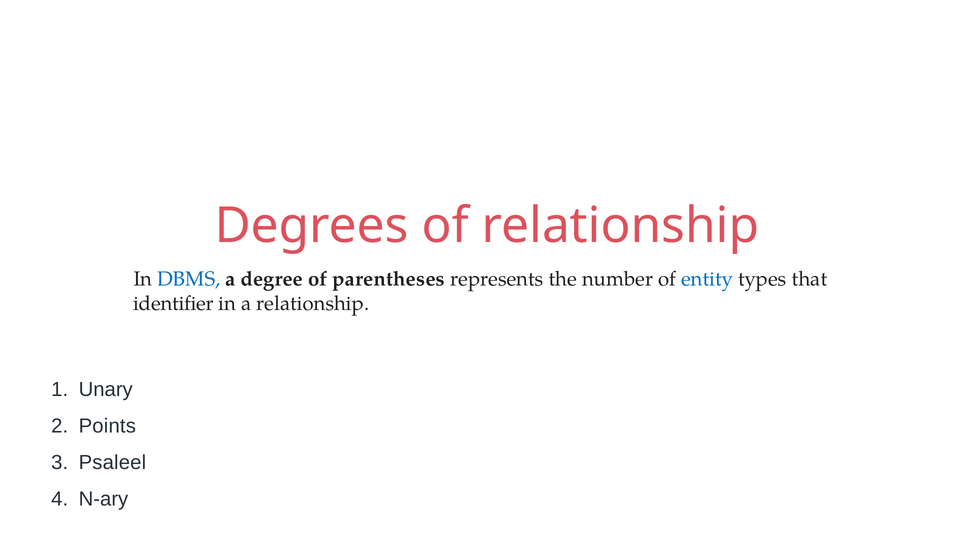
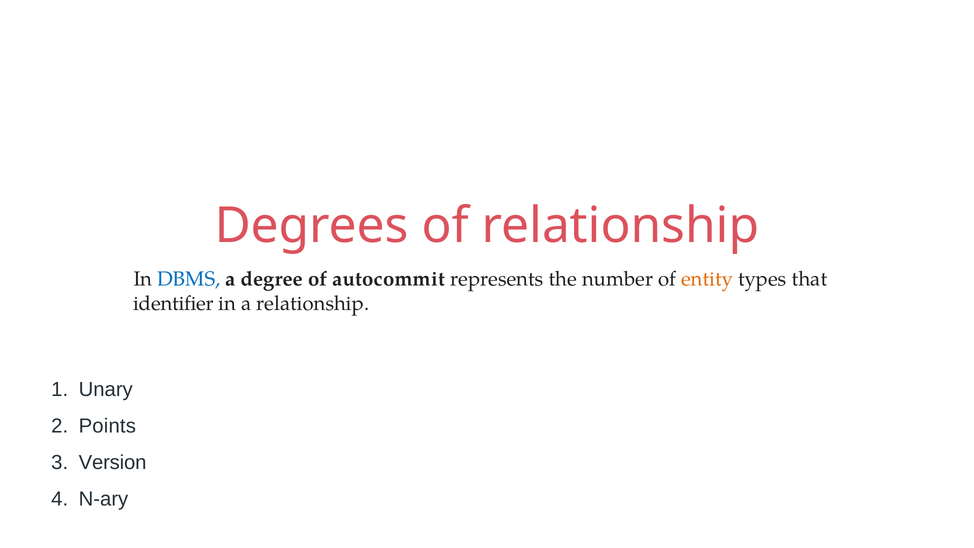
parentheses: parentheses -> autocommit (389, 279)
entity colour: blue -> orange (707, 279)
Psaleel: Psaleel -> Version (113, 463)
